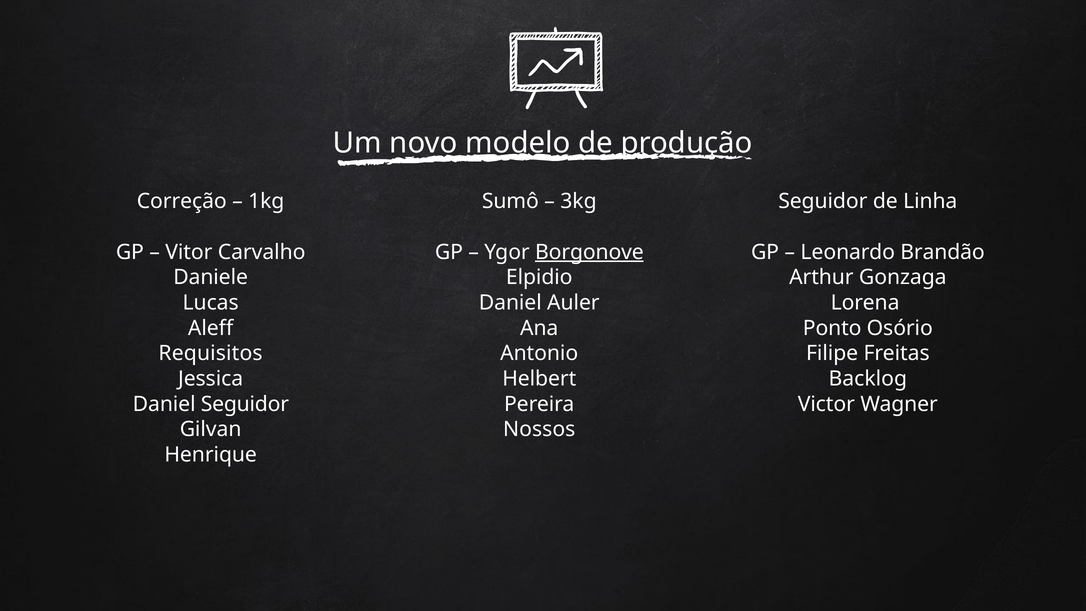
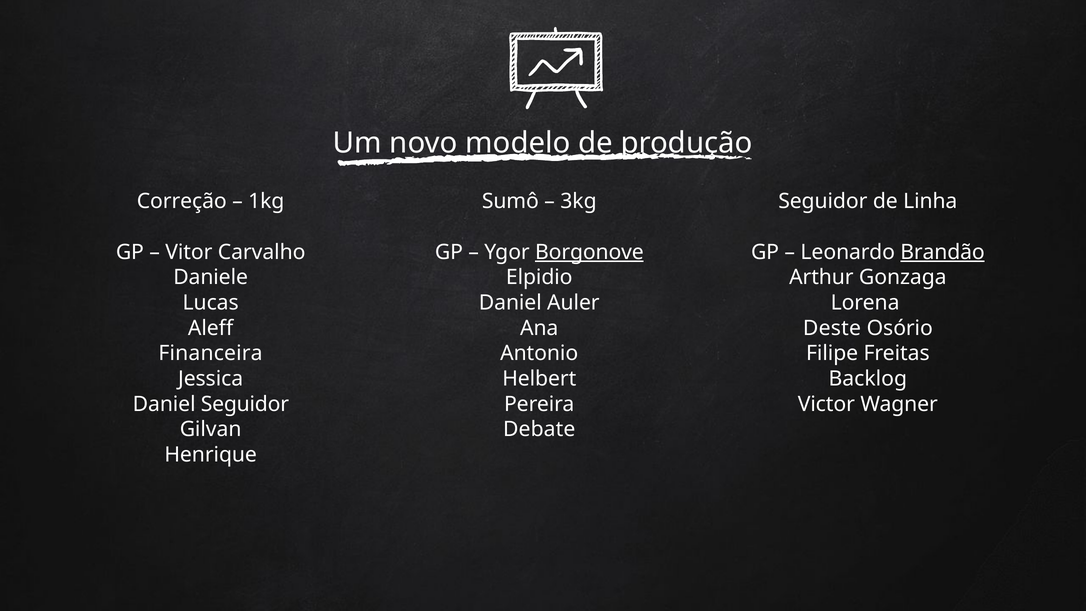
Brandão underline: none -> present (943, 252)
Ponto: Ponto -> Deste (832, 328)
Requisitos: Requisitos -> Financeira (211, 353)
Nossos: Nossos -> Debate (539, 429)
